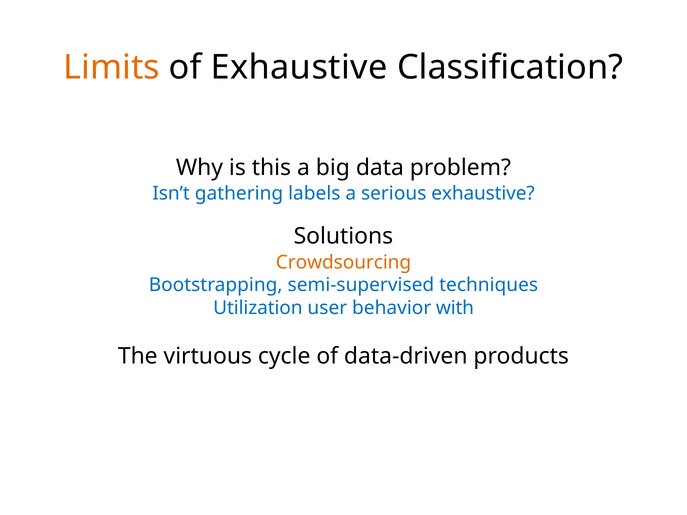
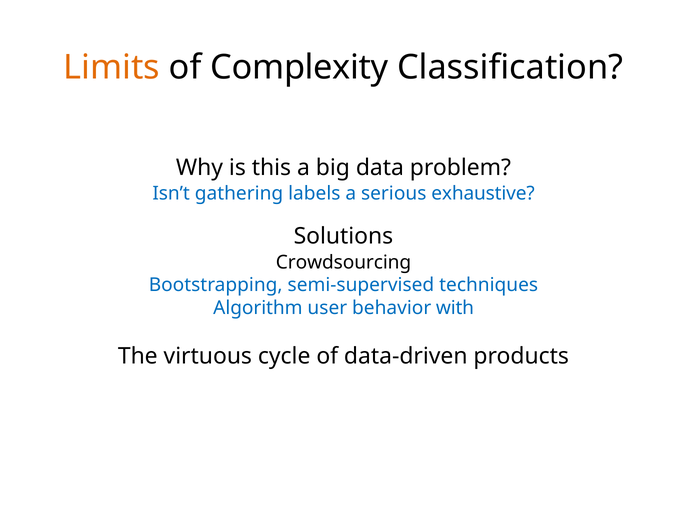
of Exhaustive: Exhaustive -> Complexity (299, 68)
Crowdsourcing colour: orange -> black (344, 262)
Utilization: Utilization -> Algorithm (258, 308)
